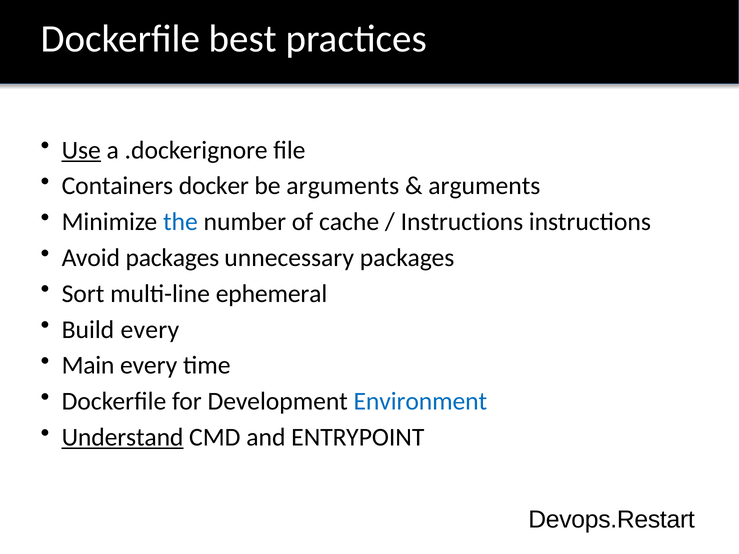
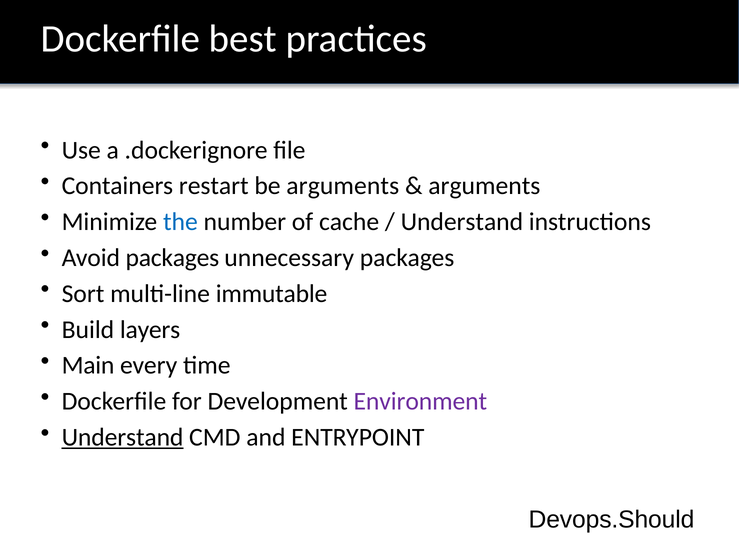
Use underline: present -> none (81, 150)
docker: docker -> restart (214, 186)
Instructions: Instructions -> Understand (462, 222)
ephemeral: ephemeral -> immutable (272, 294)
Build every: every -> layers (150, 330)
Environment colour: blue -> purple (420, 402)
Devops.Restart: Devops.Restart -> Devops.Should (611, 520)
